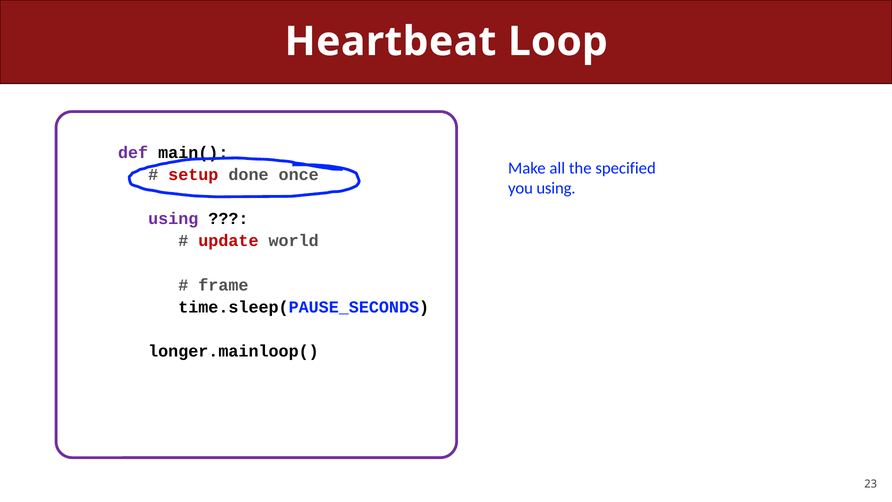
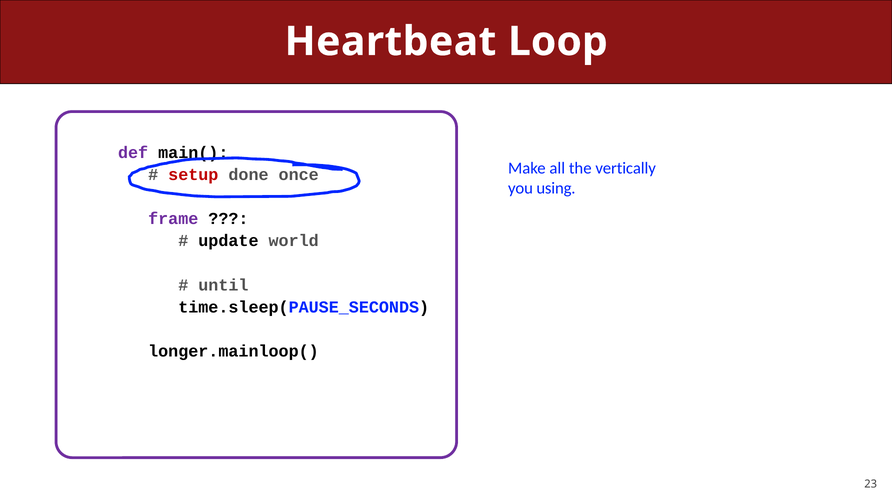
specified: specified -> vertically (626, 168)
using: using -> frame (173, 219)
update colour: red -> black (228, 241)
frame: frame -> until (223, 285)
